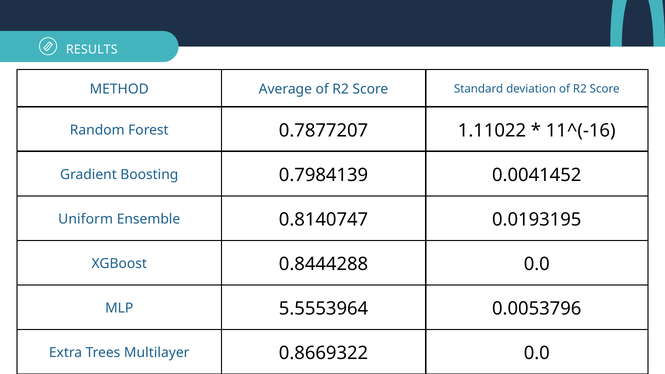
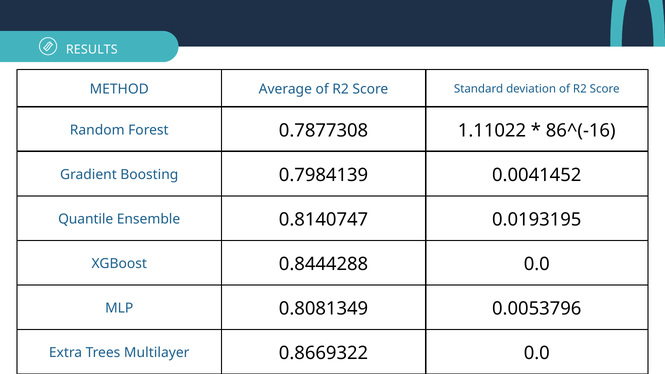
0.7877207: 0.7877207 -> 0.7877308 (324, 130)
11^(-16: 11^(-16 -> 86^(-16 (581, 130)
Uniform: Uniform -> Quantile (86, 219)
5.5553964: 5.5553964 -> 0.8081349 (324, 309)
